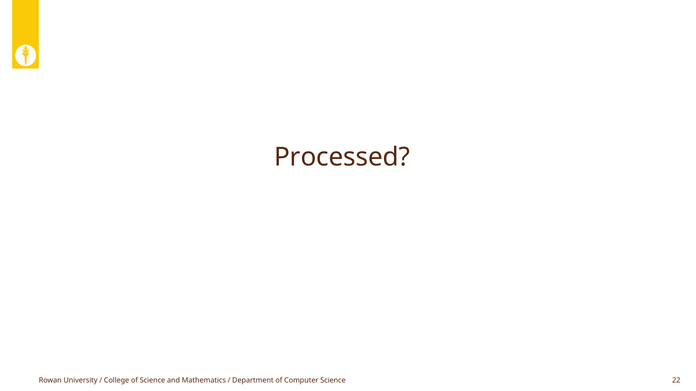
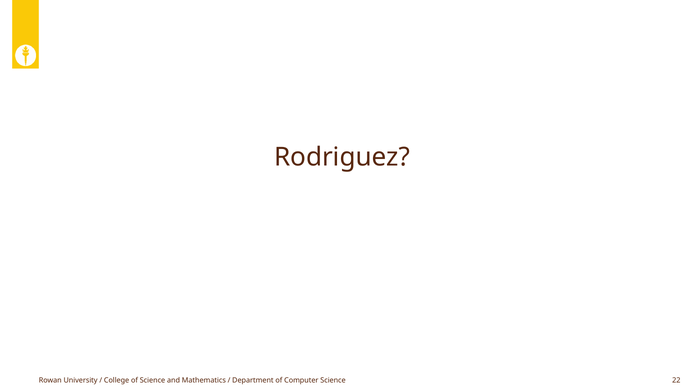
Processed: Processed -> Rodriguez (342, 158)
